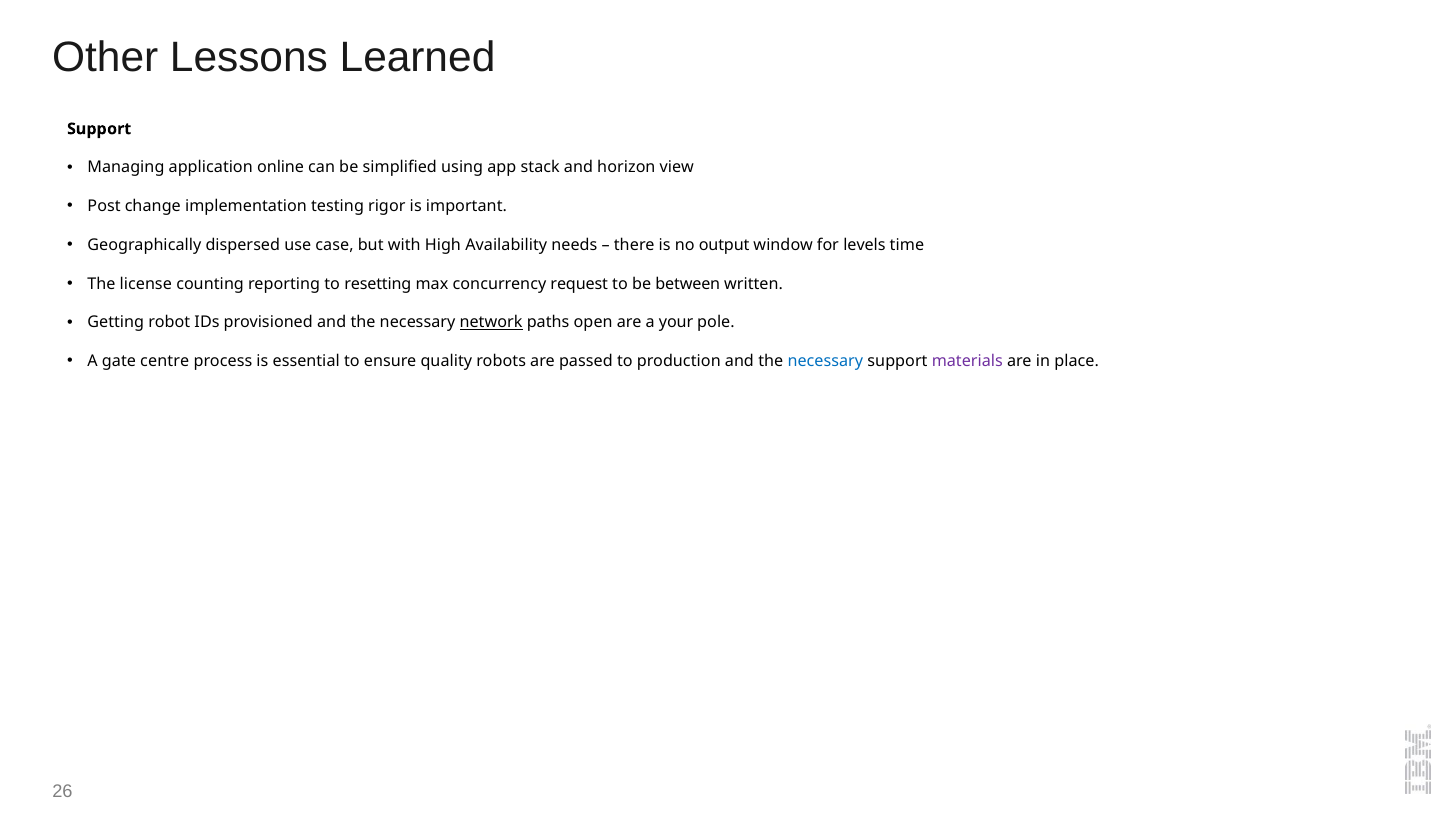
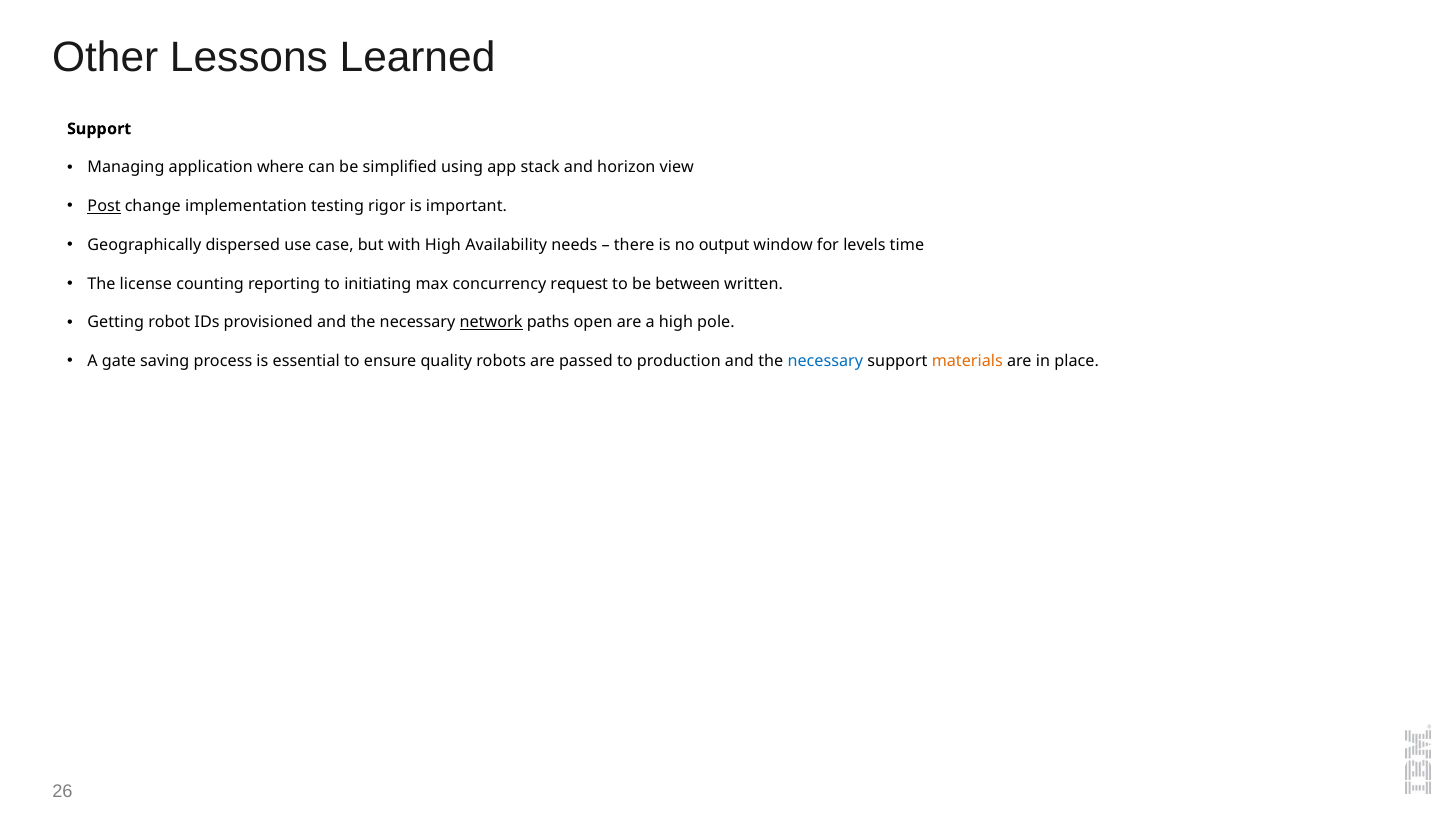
online: online -> where (281, 167)
Post underline: none -> present (104, 206)
resetting: resetting -> initiating (378, 284)
a your: your -> high (676, 322)
centre: centre -> saving (165, 361)
materials colour: purple -> orange (967, 361)
